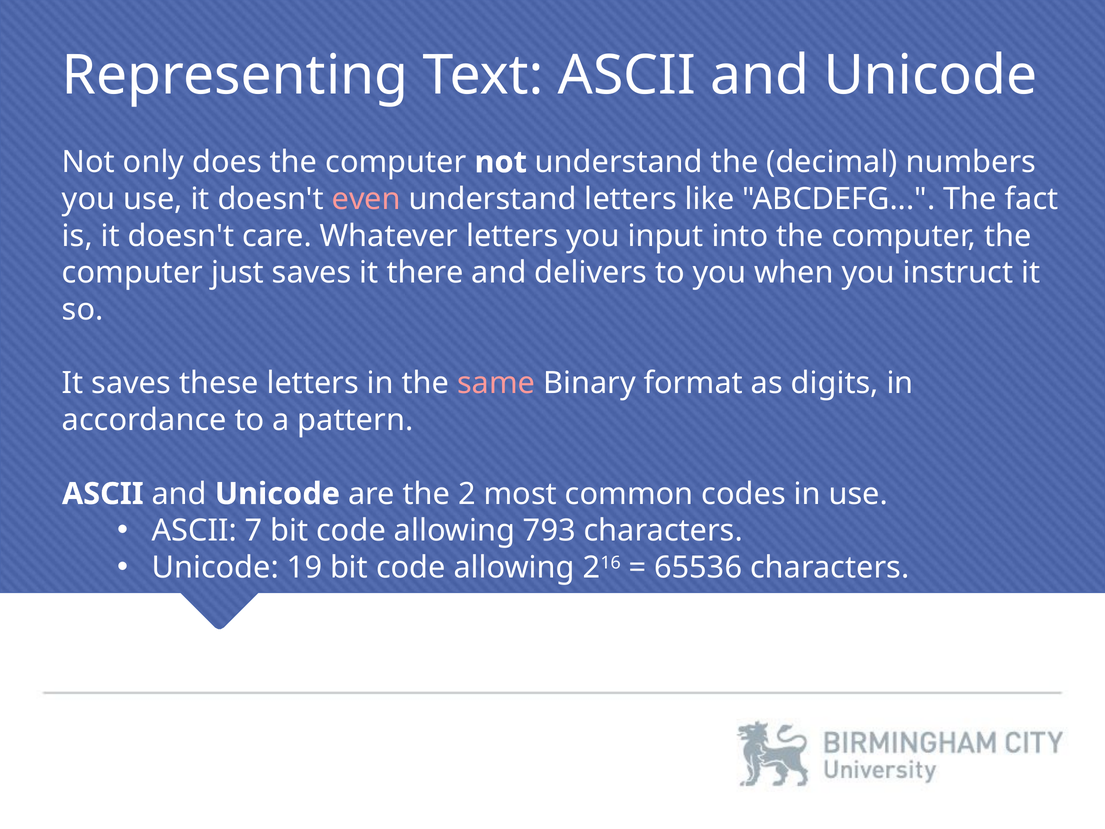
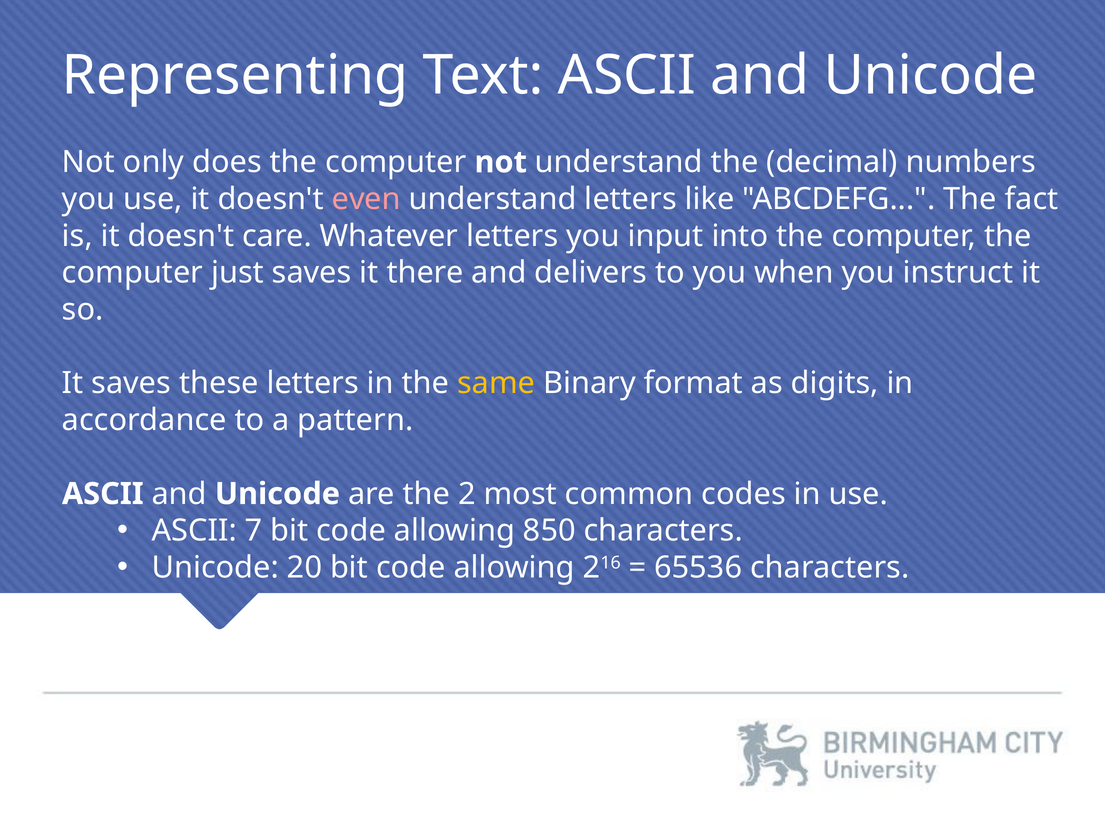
same colour: pink -> yellow (496, 383)
793: 793 -> 850 (549, 531)
19: 19 -> 20 (304, 567)
